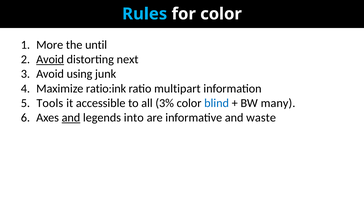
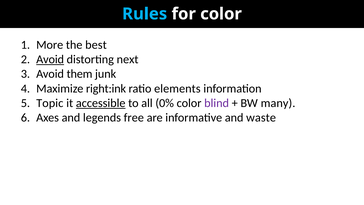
until: until -> best (96, 45)
using: using -> them (80, 74)
ratio:ink: ratio:ink -> right:ink (106, 88)
multipart: multipart -> elements (177, 88)
Tools: Tools -> Topic (50, 103)
accessible underline: none -> present (101, 103)
3%: 3% -> 0% (165, 103)
blind colour: blue -> purple (217, 103)
and underline: present -> none (71, 118)
into: into -> free (134, 118)
